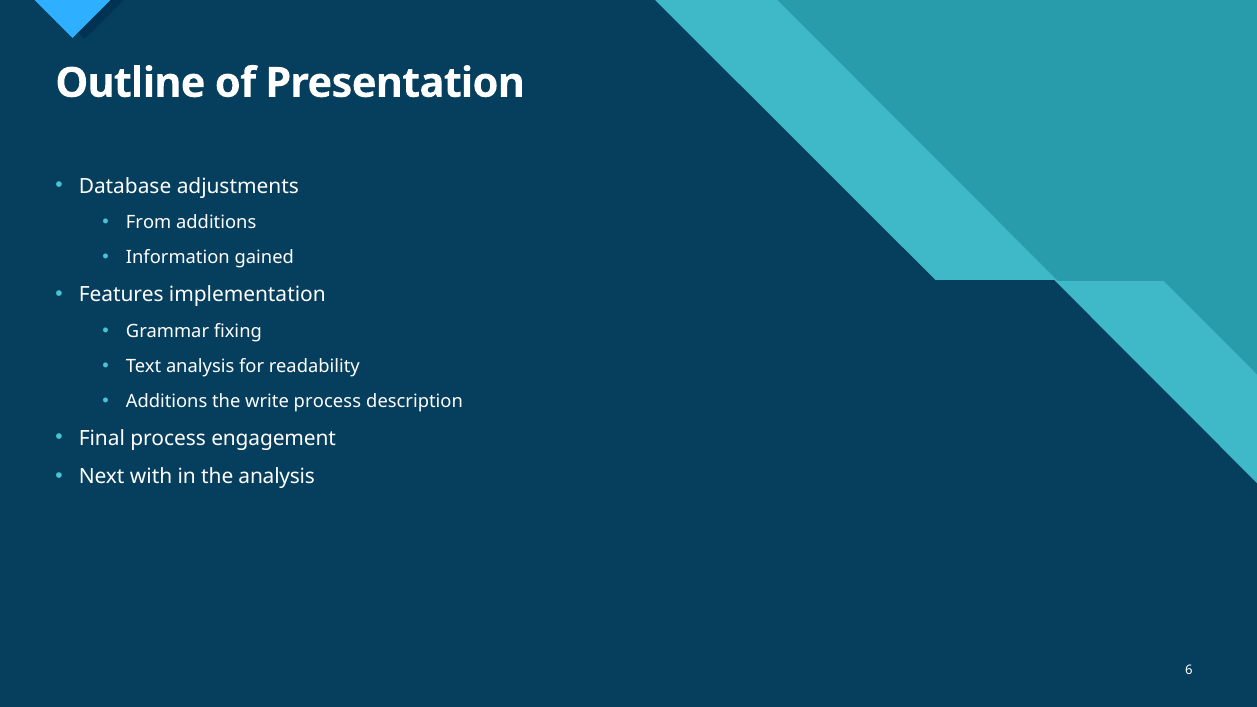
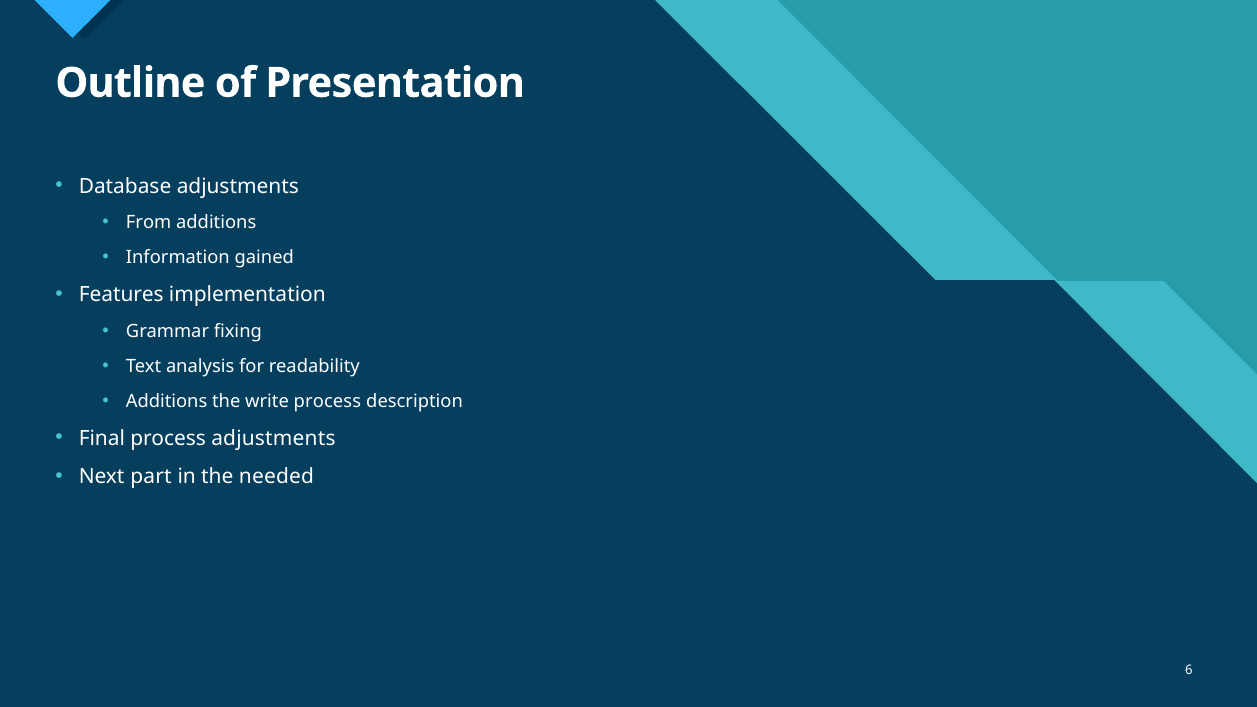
process engagement: engagement -> adjustments (273, 438)
with: with -> part (151, 477)
the analysis: analysis -> needed (277, 477)
